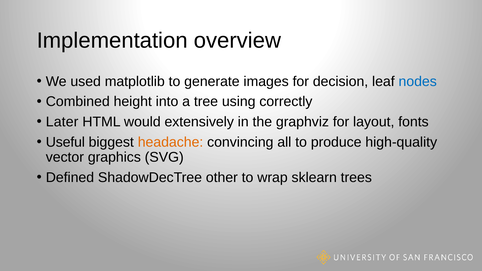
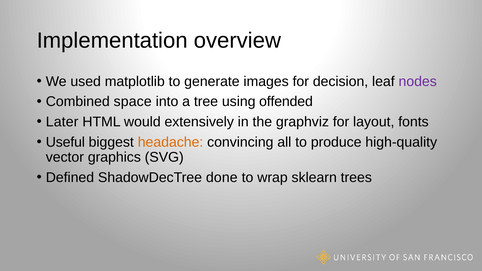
nodes colour: blue -> purple (418, 81)
height: height -> space (133, 102)
correctly: correctly -> offended (286, 102)
other: other -> done (222, 178)
